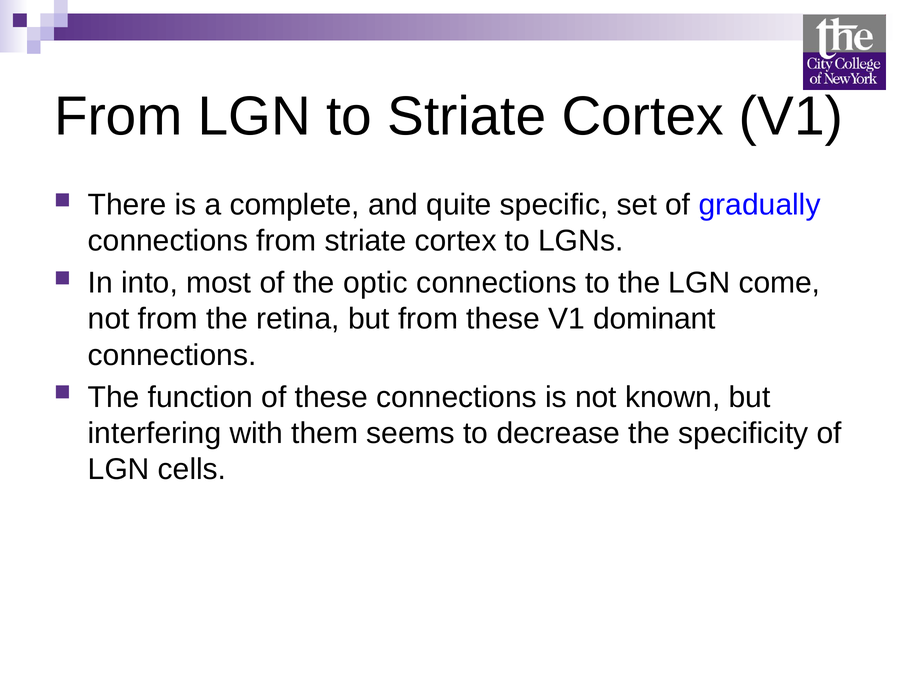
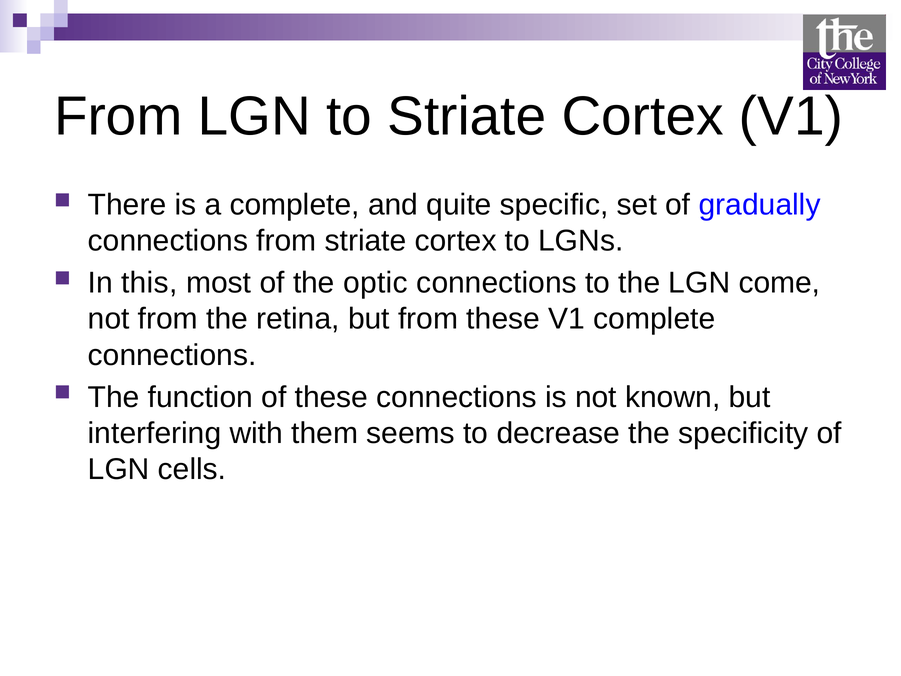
into: into -> this (149, 283)
V1 dominant: dominant -> complete (654, 319)
